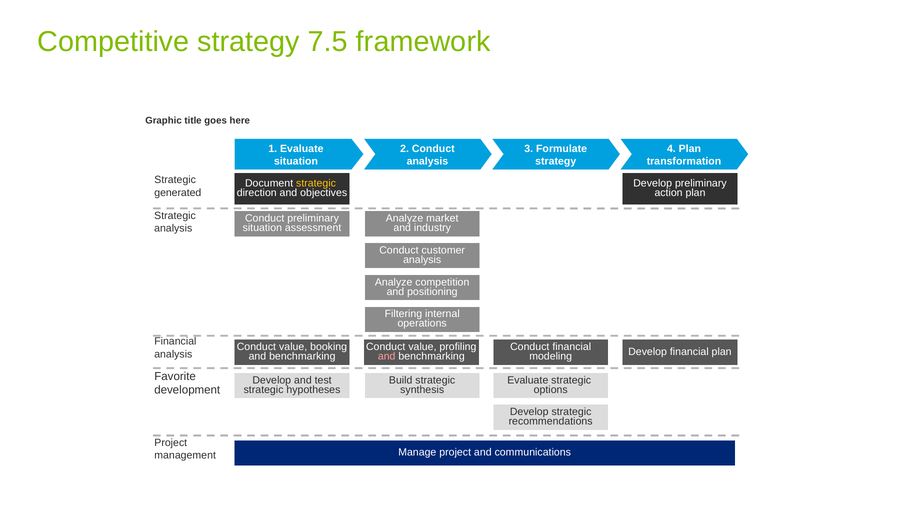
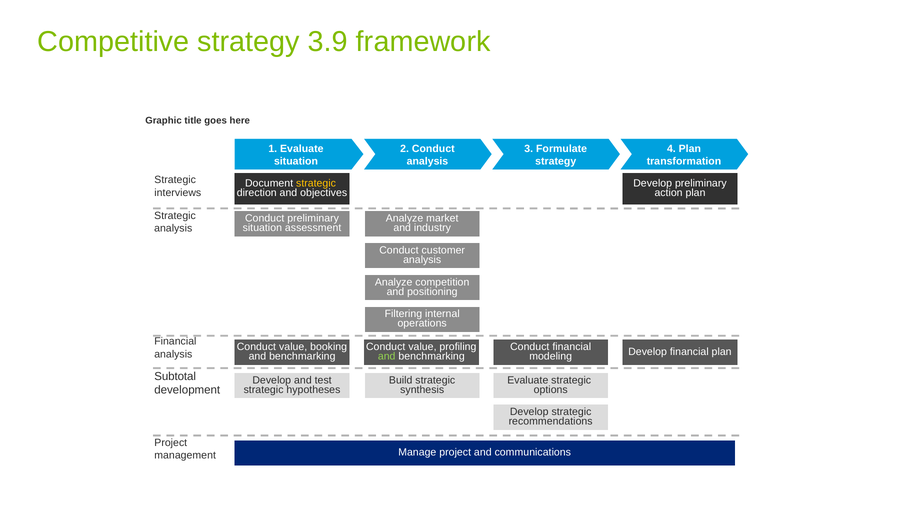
7.5: 7.5 -> 3.9 (328, 42)
generated: generated -> interviews (178, 193)
and colour: pink -> light green (387, 356)
Favorite: Favorite -> Subtotal (175, 376)
